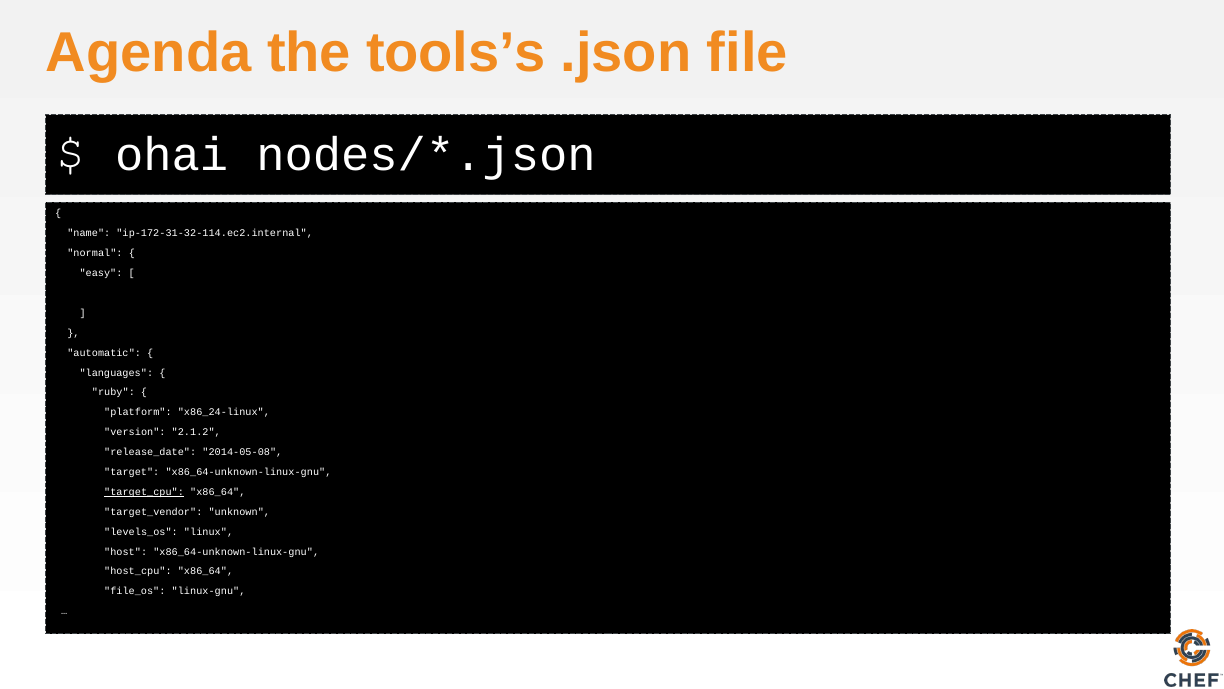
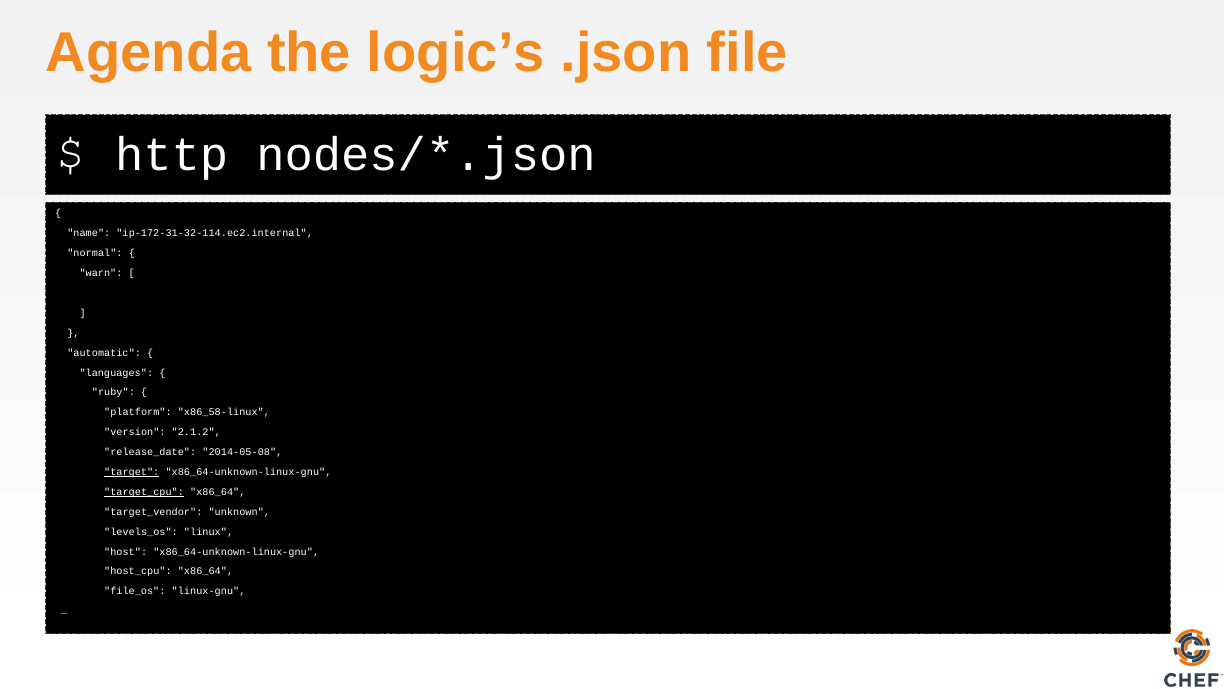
tools’s: tools’s -> logic’s (456, 53)
ohai: ohai -> http (172, 155)
easy: easy -> warn (101, 273)
x86_24-linux: x86_24-linux -> x86_58-linux (224, 412)
target underline: none -> present (132, 472)
